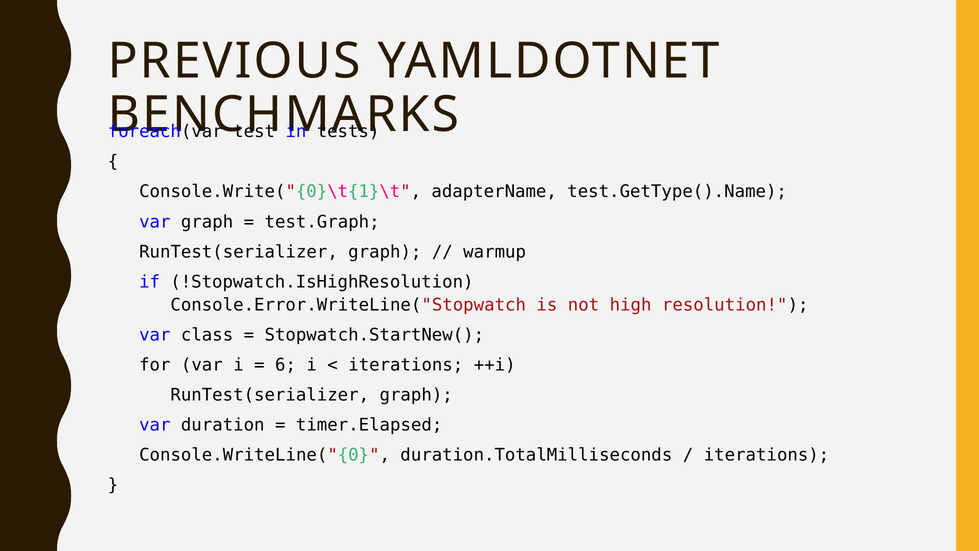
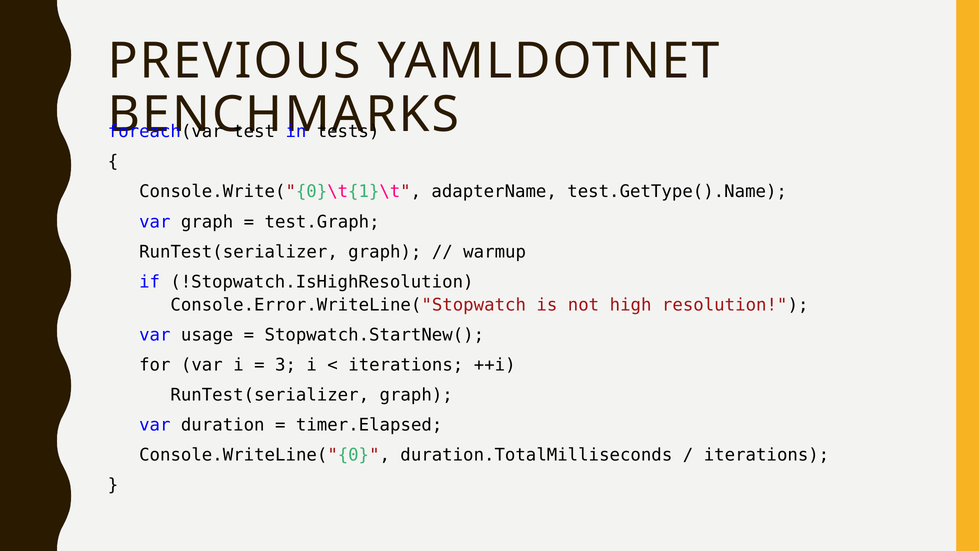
class: class -> usage (207, 335)
6: 6 -> 3 (286, 365)
